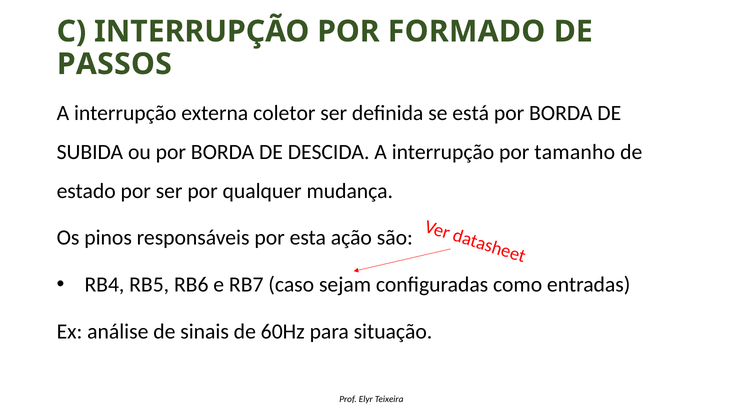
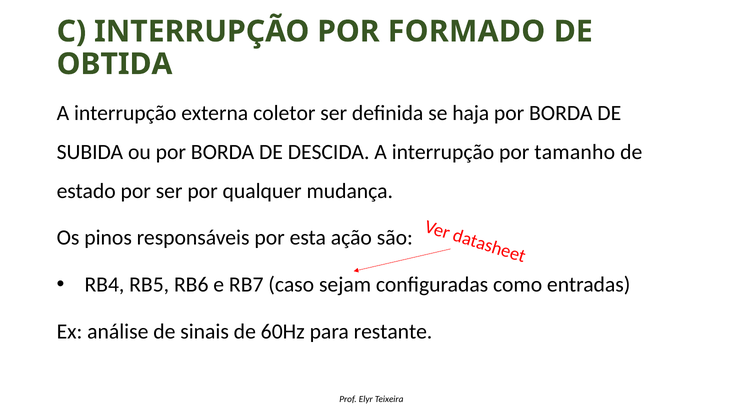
PASSOS: PASSOS -> OBTIDA (115, 64)
está: está -> haja (471, 113)
situação: situação -> restante (393, 331)
